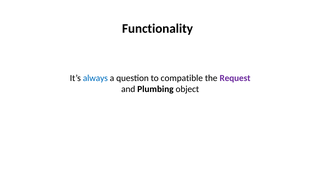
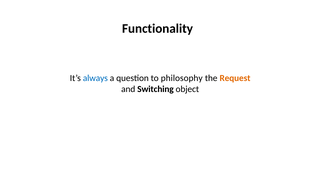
compatible: compatible -> philosophy (182, 78)
Request colour: purple -> orange (235, 78)
Plumbing: Plumbing -> Switching (156, 89)
